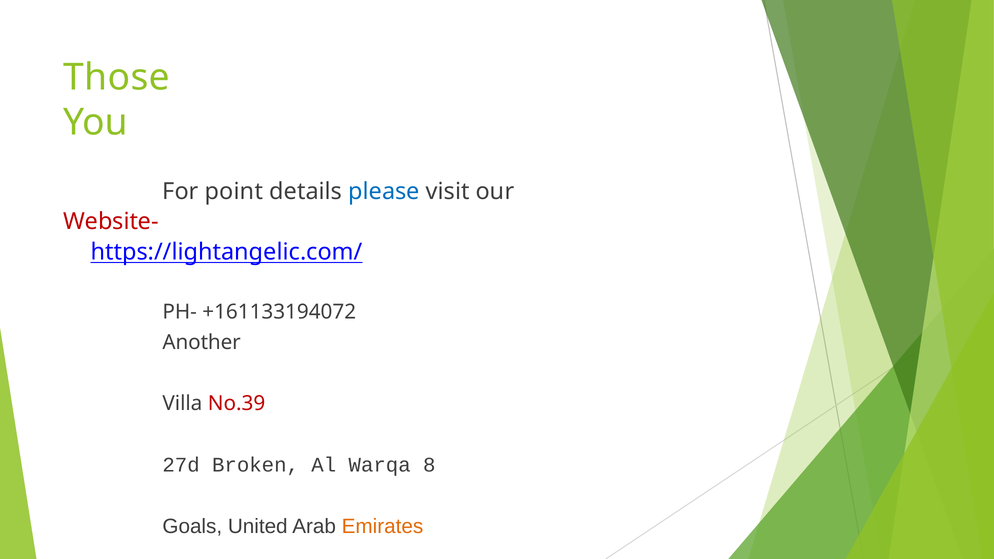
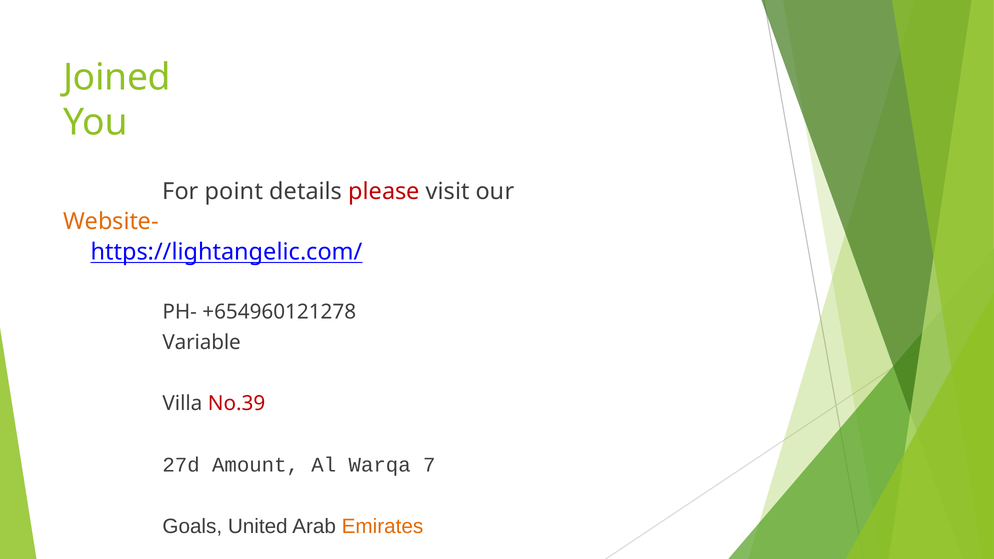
Those: Those -> Joined (117, 77)
please colour: blue -> red (384, 191)
Website- colour: red -> orange (111, 222)
+161133194072: +161133194072 -> +654960121278 (279, 312)
Another: Another -> Variable (202, 342)
Broken: Broken -> Amount (256, 465)
8: 8 -> 7 (429, 465)
